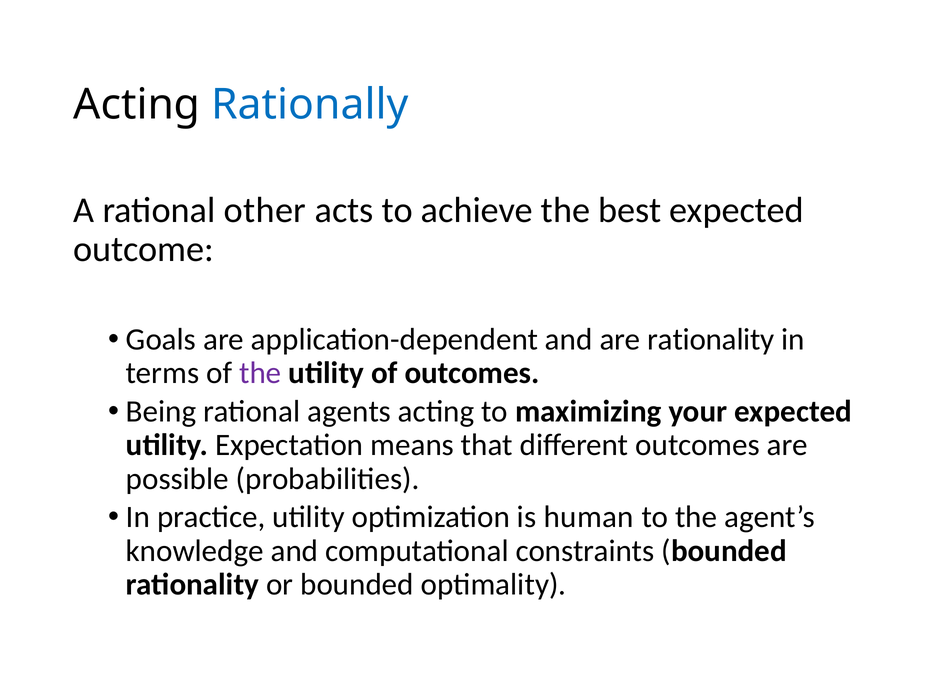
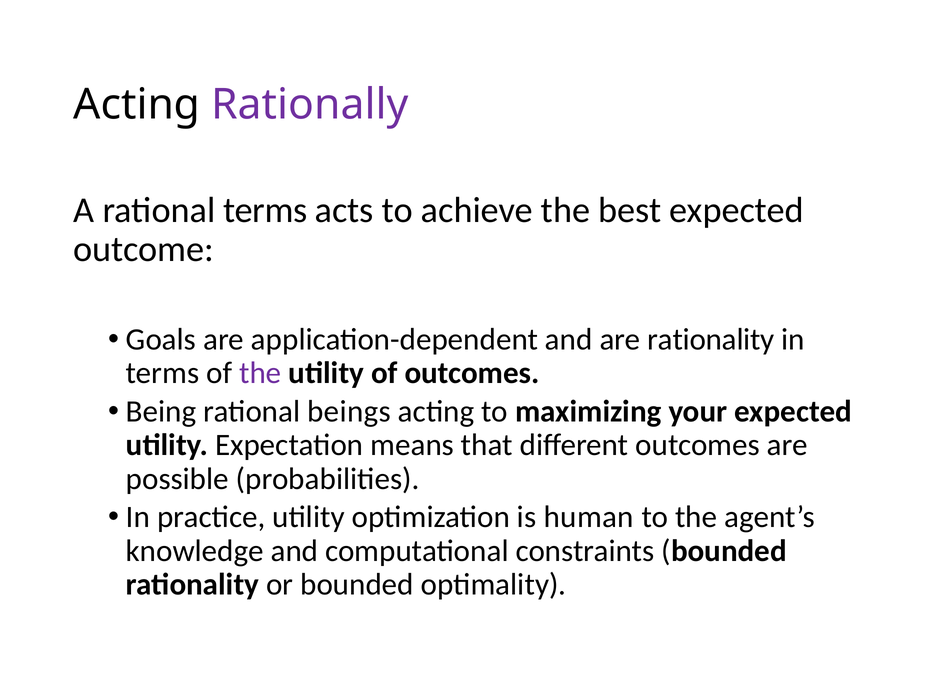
Rationally colour: blue -> purple (310, 105)
rational other: other -> terms (265, 210)
agents: agents -> beings (349, 411)
